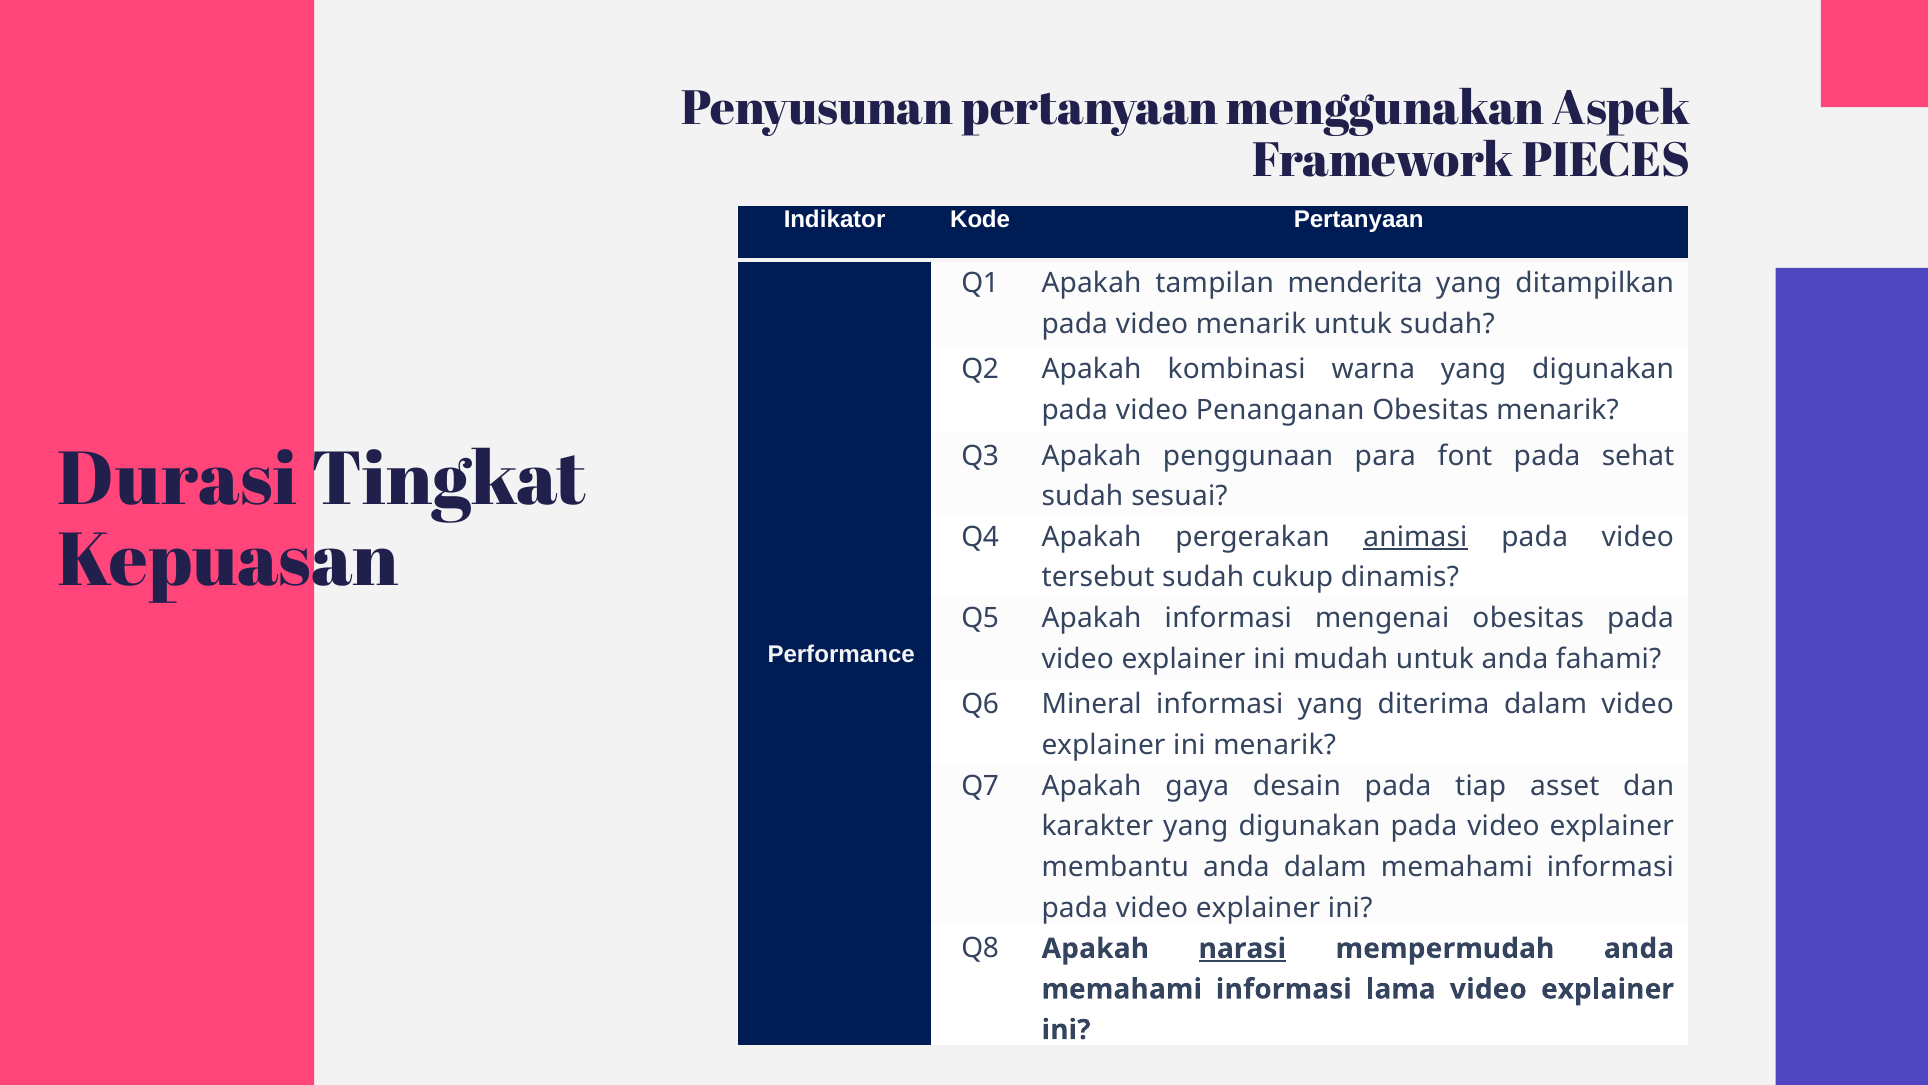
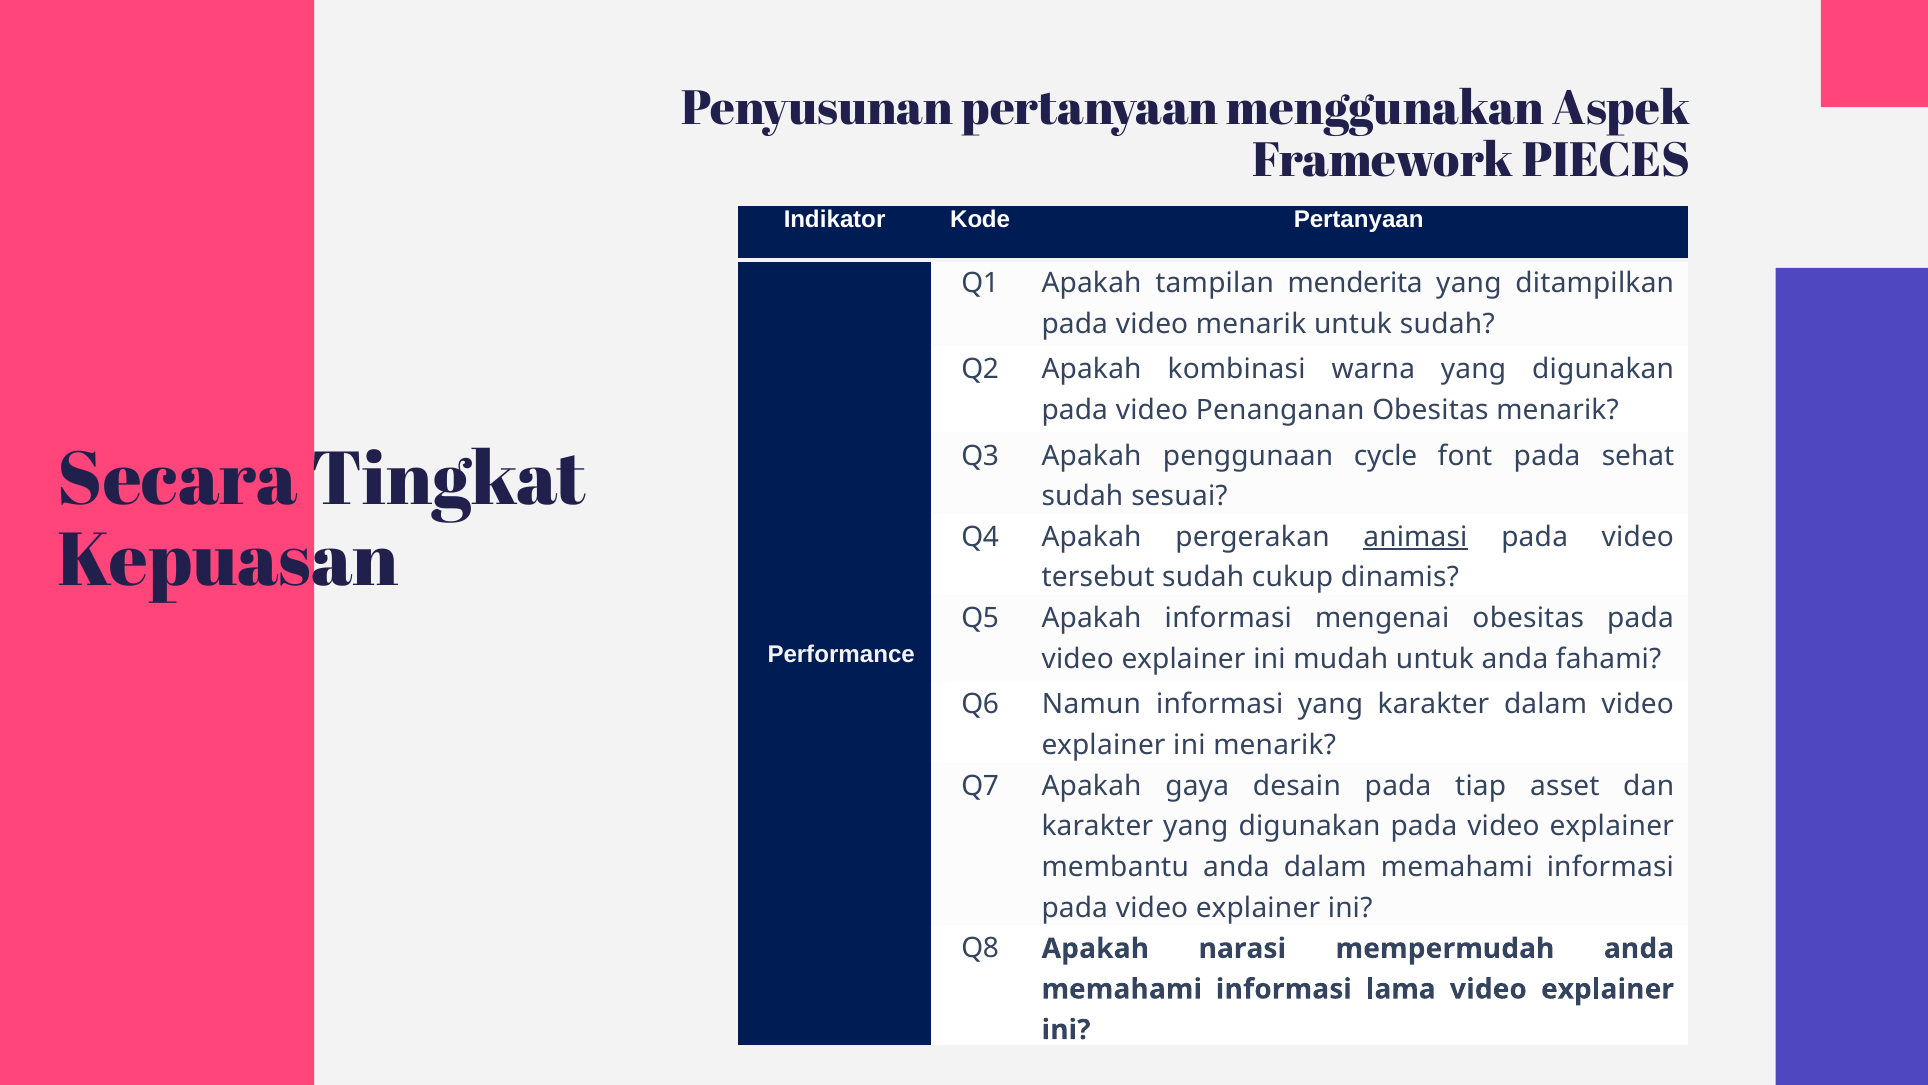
para: para -> cycle (1386, 456)
Durasi: Durasi -> Secara (178, 480)
Mineral: Mineral -> Namun (1091, 704)
yang diterima: diterima -> karakter (1434, 704)
narasi underline: present -> none (1242, 948)
